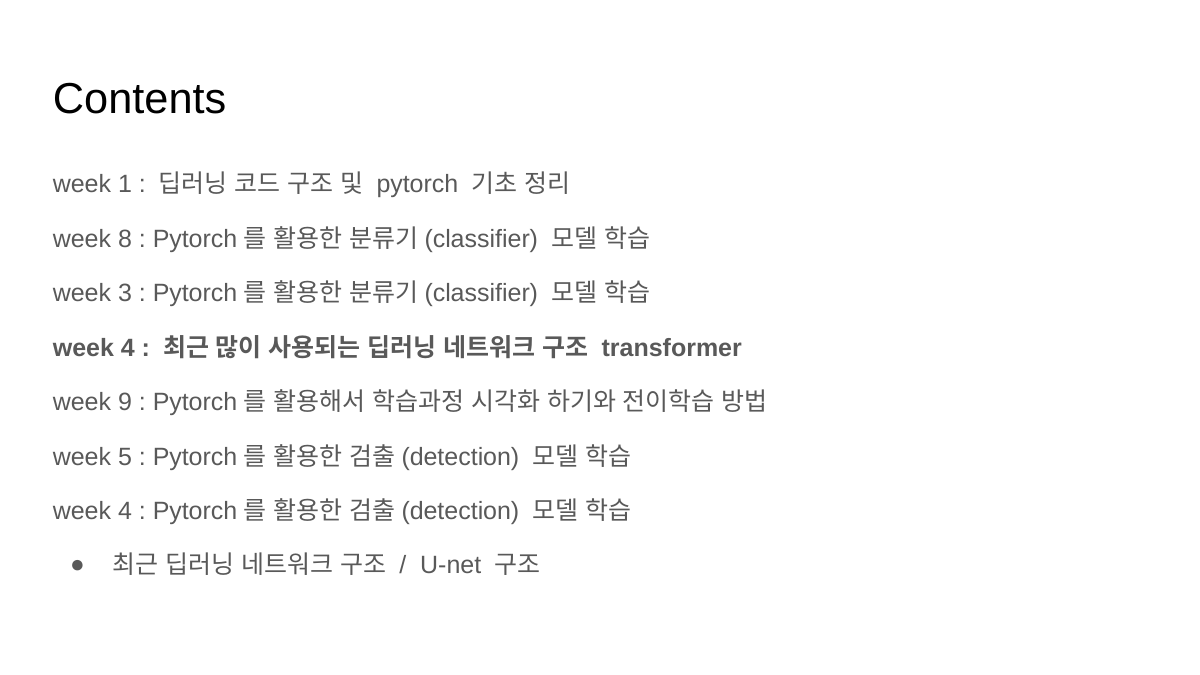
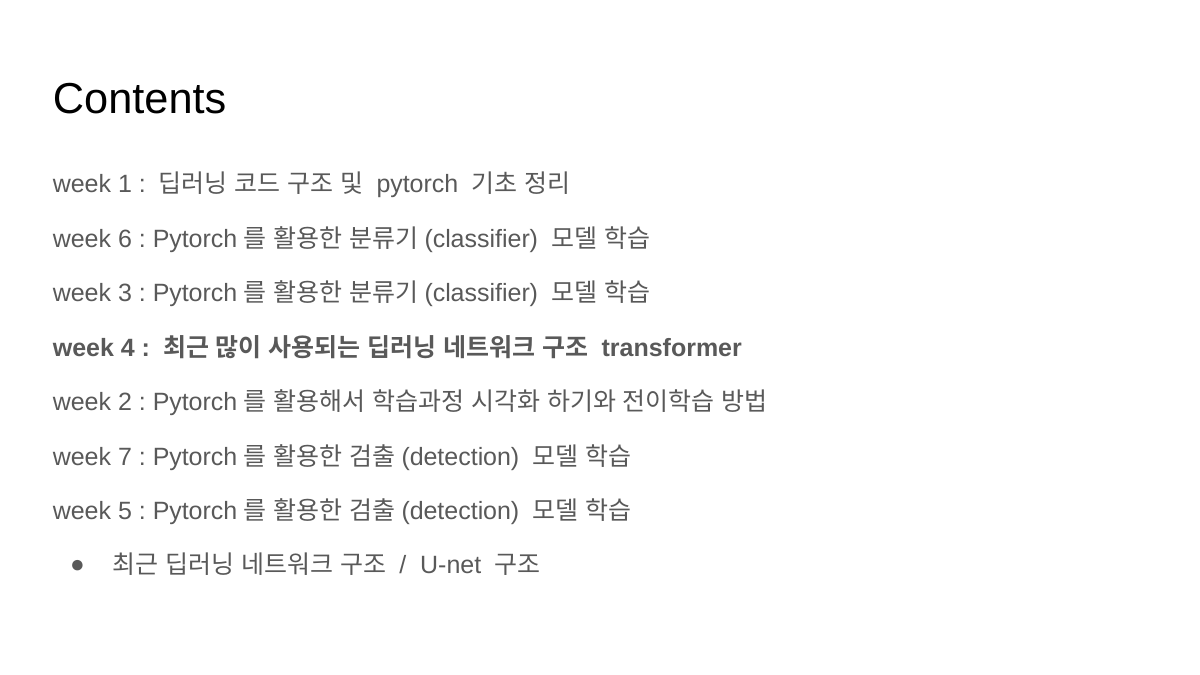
8: 8 -> 6 (125, 239)
9: 9 -> 2 (125, 402)
5: 5 -> 7 (125, 457)
4: 4 -> 5 (125, 511)
